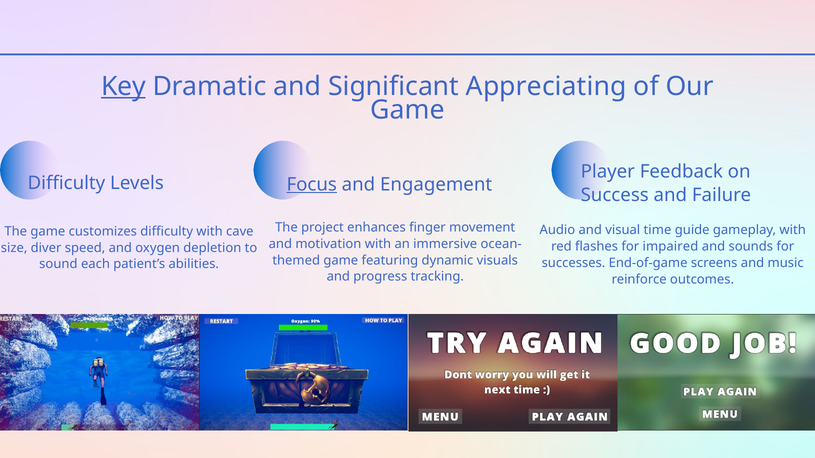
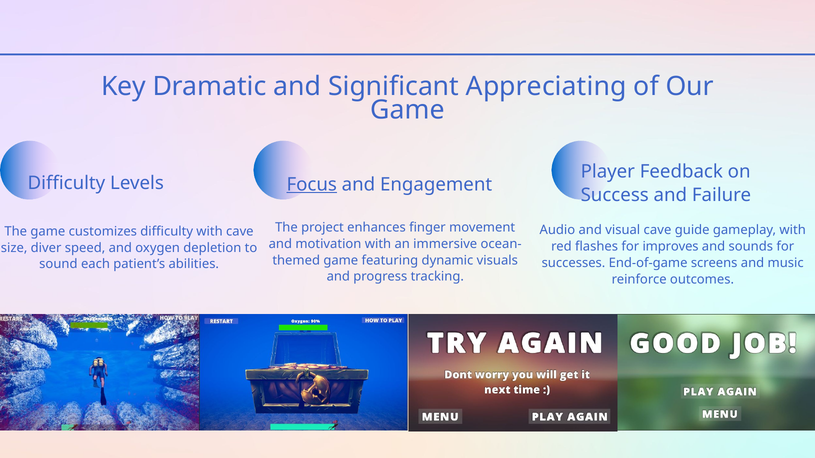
Key underline: present -> none (123, 86)
visual time: time -> cave (657, 230)
impaired: impaired -> improves (671, 247)
